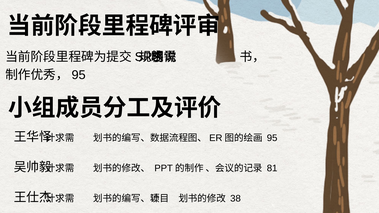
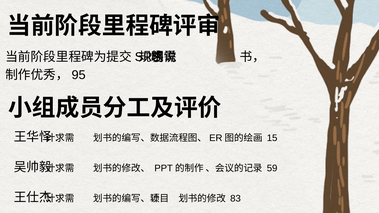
95: 95 -> 15 (272, 138)
81: 81 -> 59 (272, 168)
38: 38 -> 83 (236, 199)
